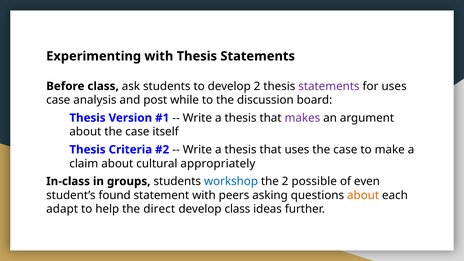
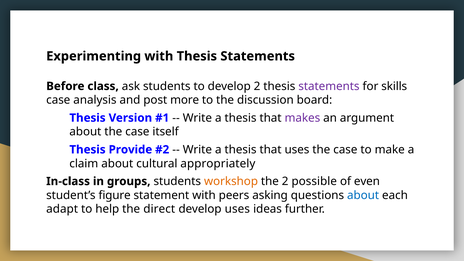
for uses: uses -> skills (394, 86)
while: while -> more (185, 100)
Criteria: Criteria -> Provide (130, 150)
workshop colour: blue -> orange (231, 181)
found: found -> figure (115, 195)
about colour: orange -> blue (363, 195)
develop class: class -> uses (237, 209)
